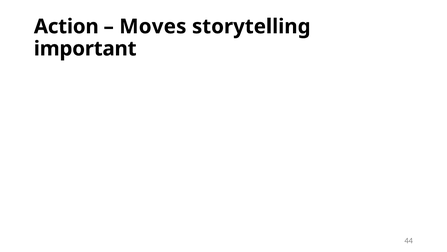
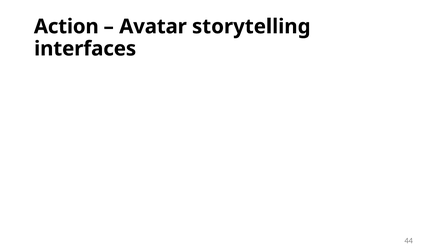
Moves: Moves -> Avatar (153, 26)
important: important -> interfaces (85, 49)
